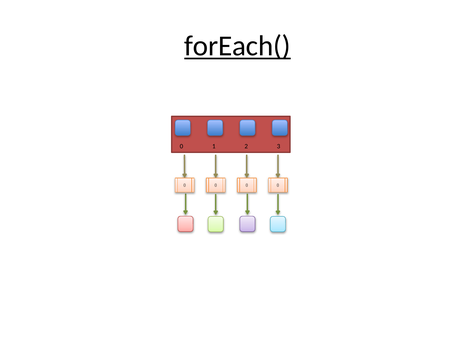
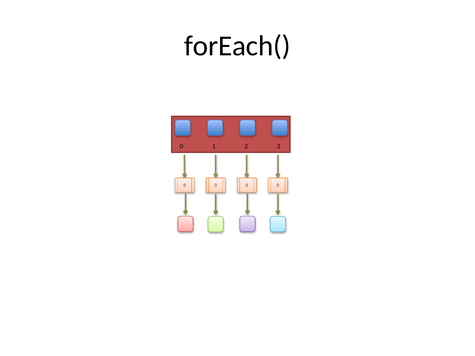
forEach( underline: present -> none (237, 46)
